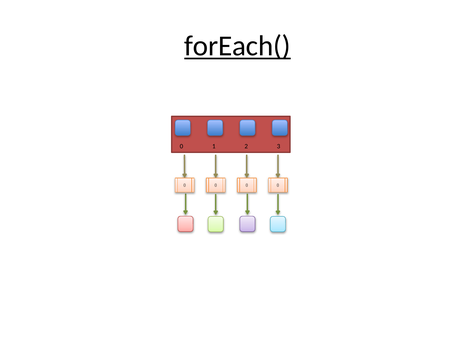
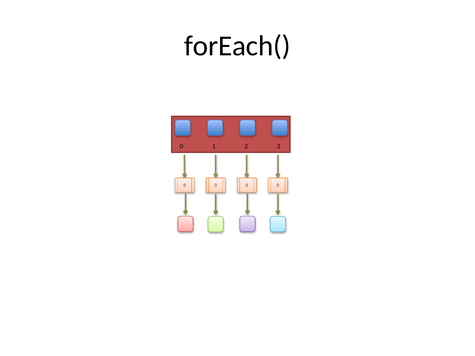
forEach( underline: present -> none (237, 46)
